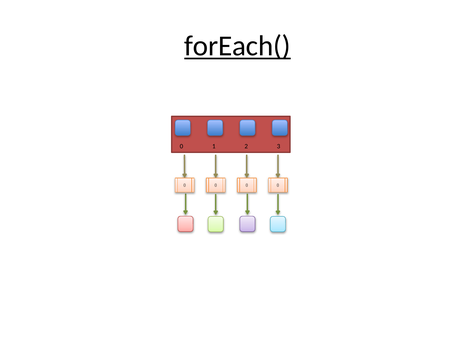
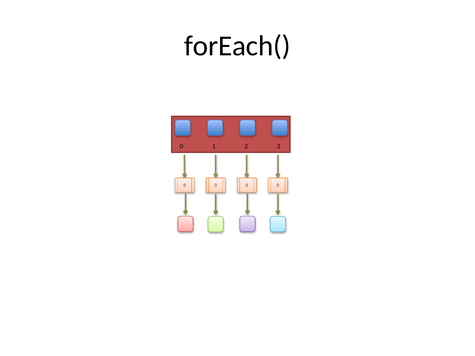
forEach( underline: present -> none (237, 46)
